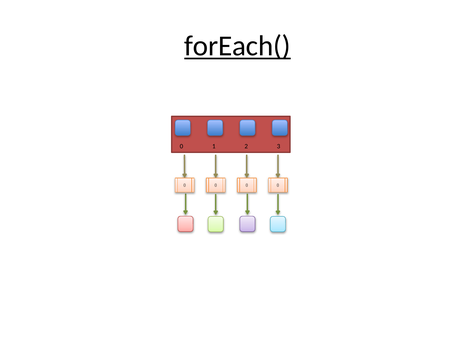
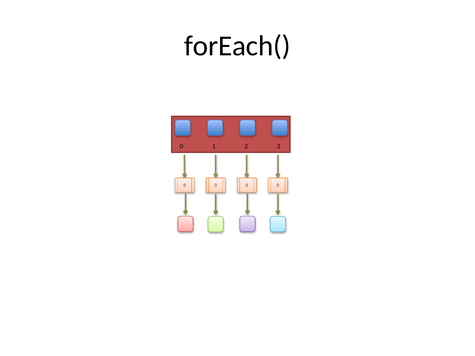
forEach( underline: present -> none (237, 46)
